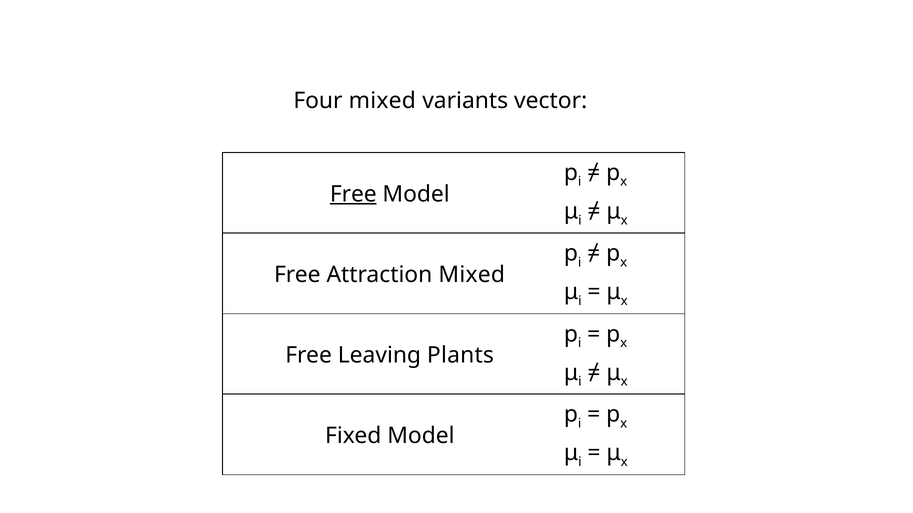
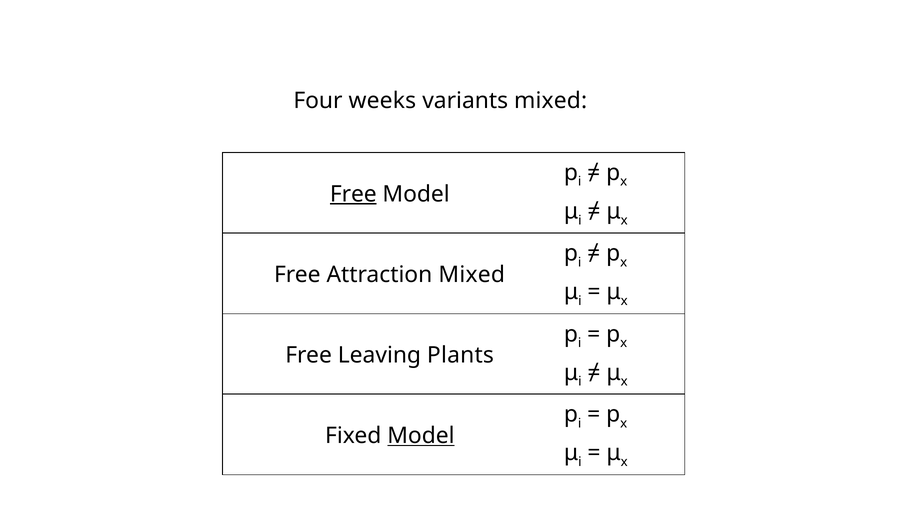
Four mixed: mixed -> weeks (382, 101)
variants vector: vector -> mixed (551, 101)
Model underline: none -> present (421, 436)
